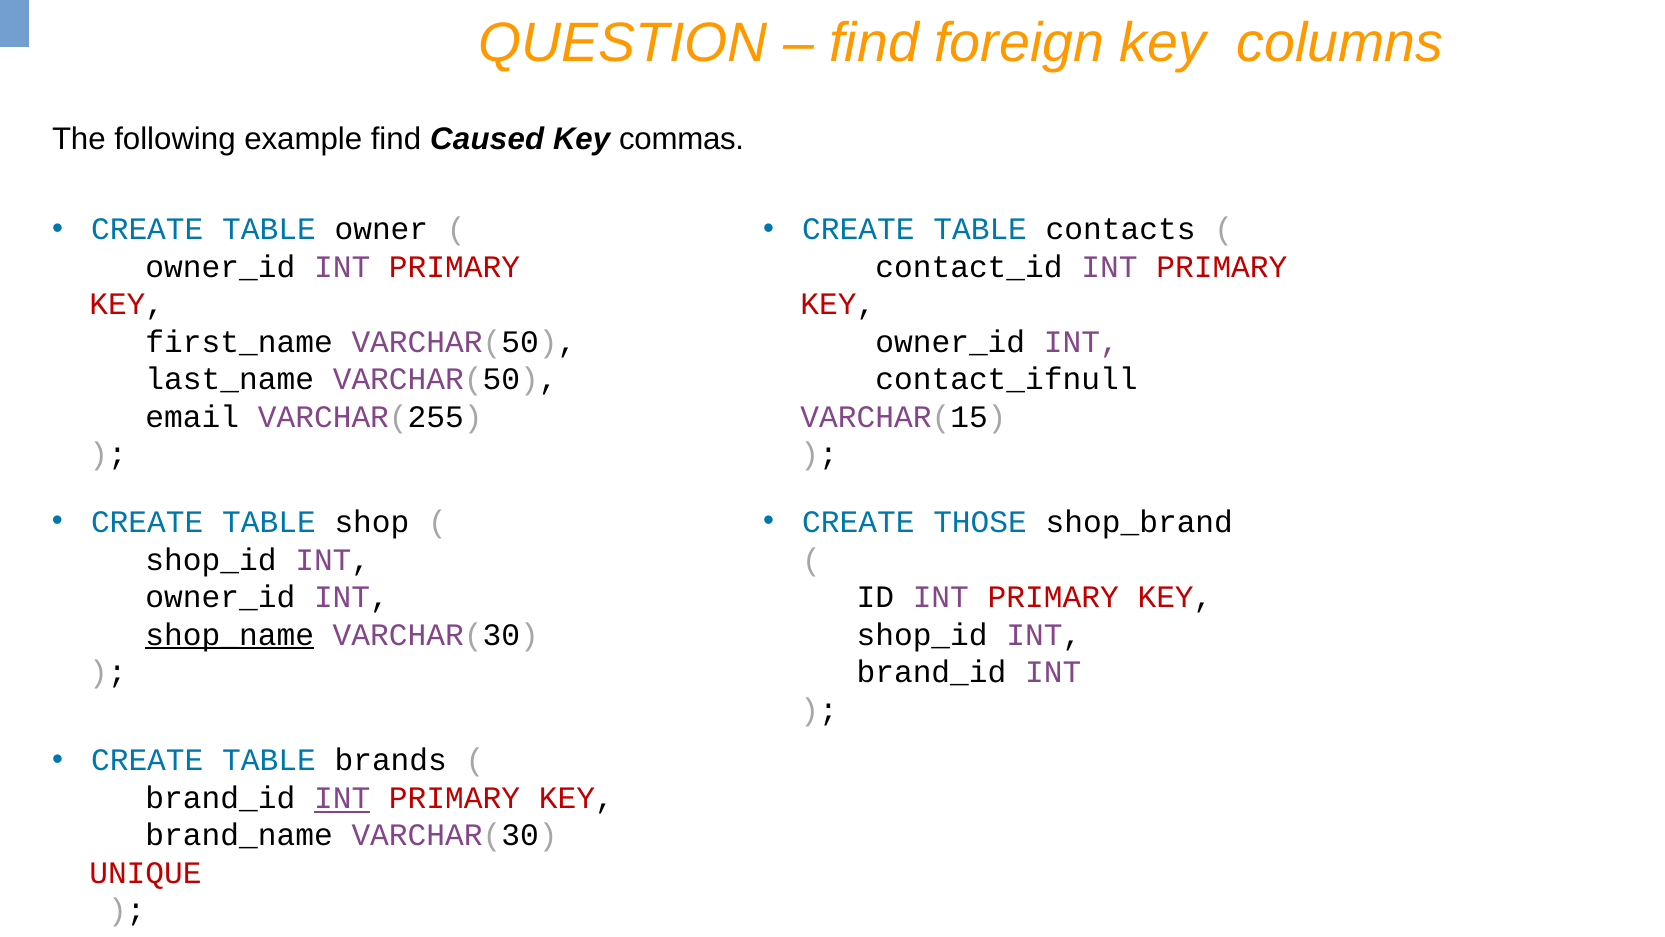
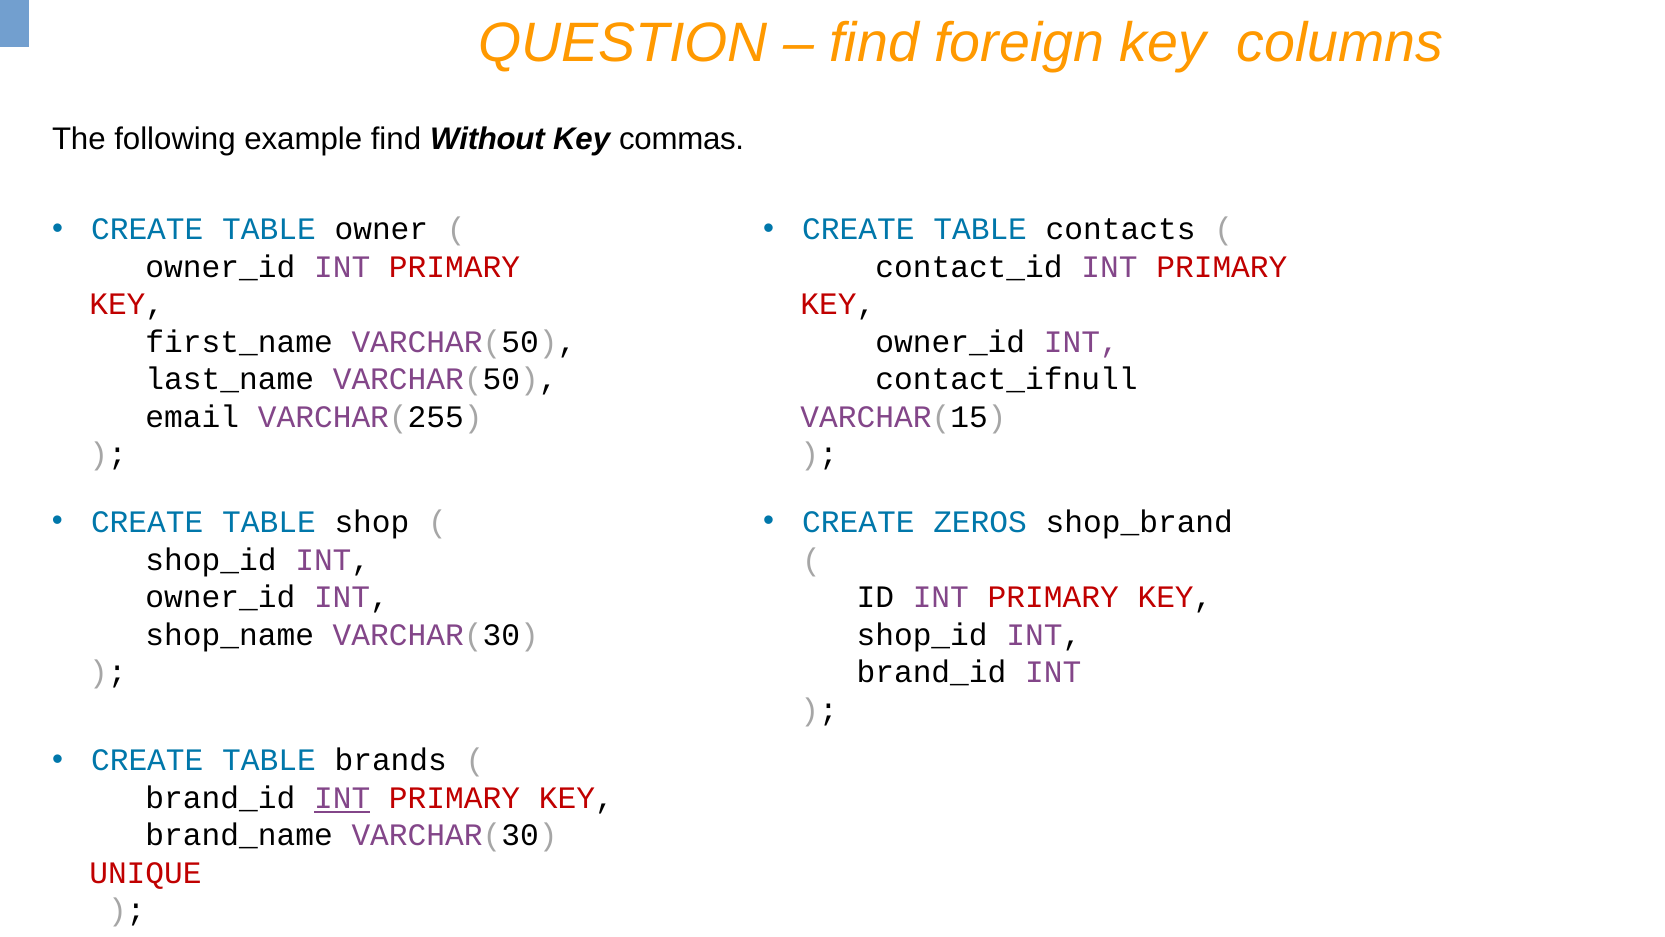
Caused: Caused -> Without (487, 139)
THOSE: THOSE -> ZEROS (980, 522)
shop_name underline: present -> none (230, 634)
